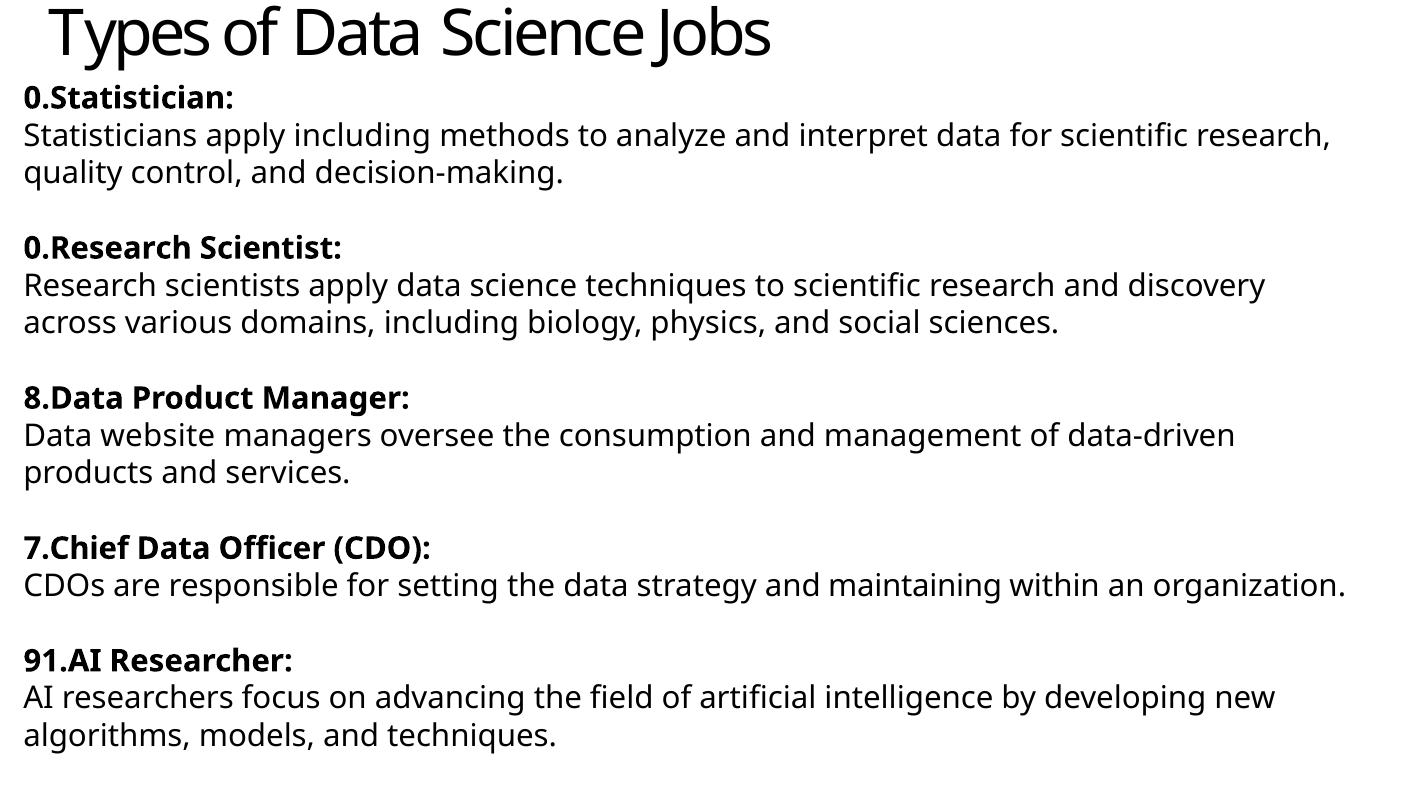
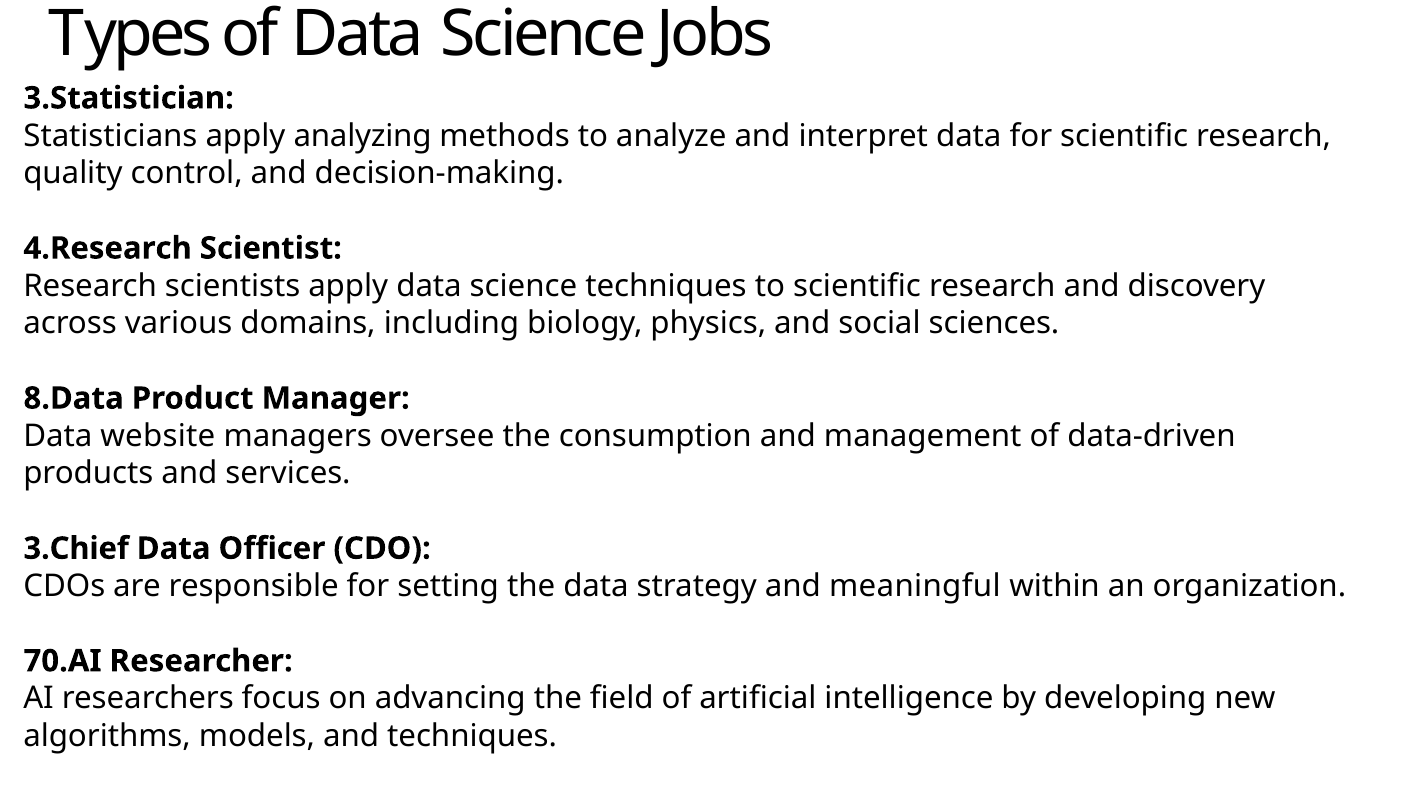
0.Statistician: 0.Statistician -> 3.Statistician (129, 98)
apply including: including -> analyzing (363, 136)
0.Research: 0.Research -> 4.Research (108, 248)
7.Chief: 7.Chief -> 3.Chief (76, 549)
maintaining: maintaining -> meaningful (915, 586)
91.AI: 91.AI -> 70.AI (62, 662)
